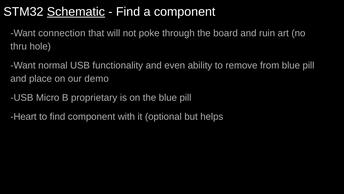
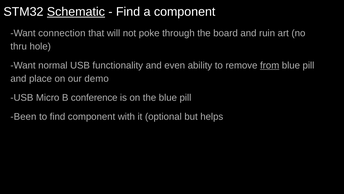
from underline: none -> present (270, 65)
proprietary: proprietary -> conference (94, 97)
Heart: Heart -> Been (23, 116)
